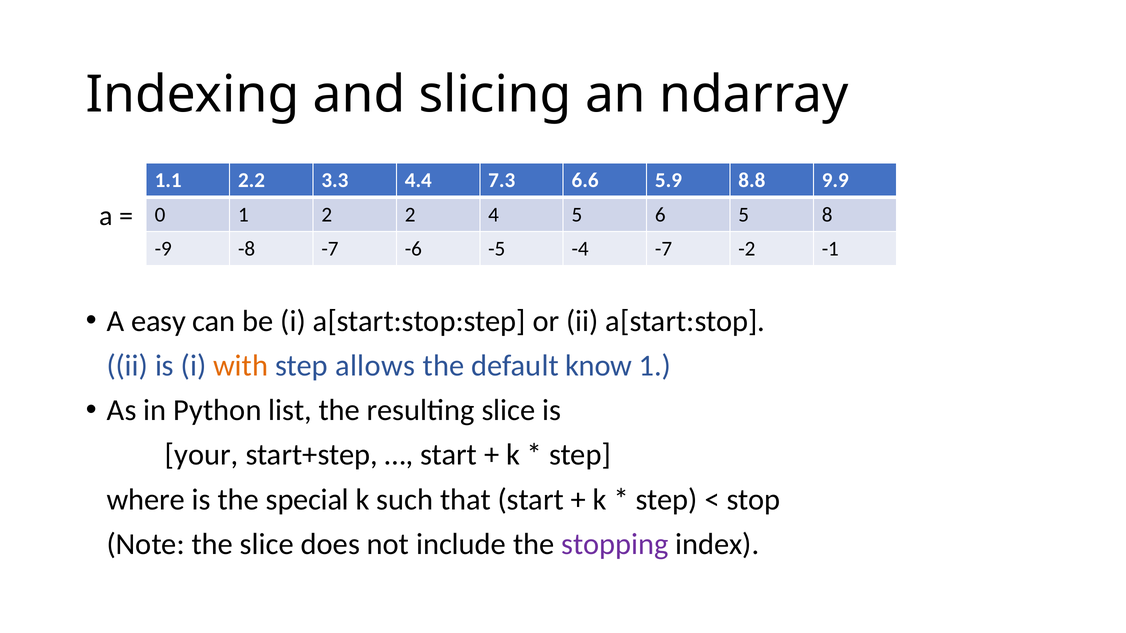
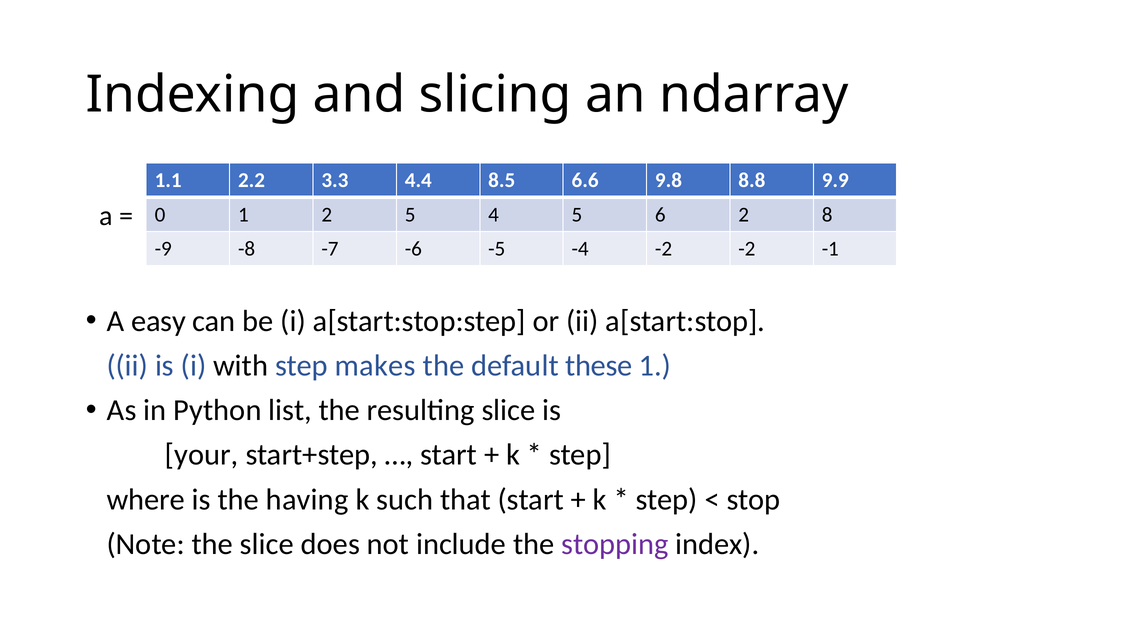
7.3: 7.3 -> 8.5 (502, 180)
5.9: 5.9 -> 9.8 (668, 180)
2 2: 2 -> 5 (410, 215)
6 5: 5 -> 2 (744, 215)
-4 -7: -7 -> -2 (664, 249)
with colour: orange -> black (241, 366)
allows: allows -> makes (375, 366)
know: know -> these (599, 366)
special: special -> having (307, 500)
